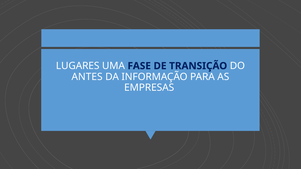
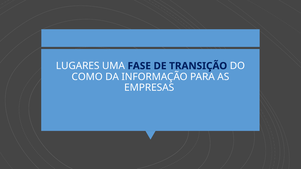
ANTES: ANTES -> COMO (87, 77)
